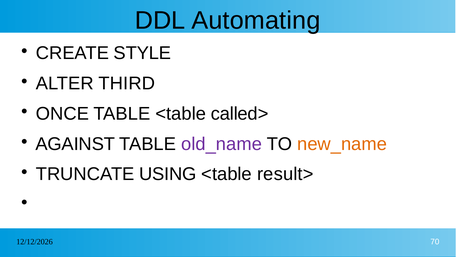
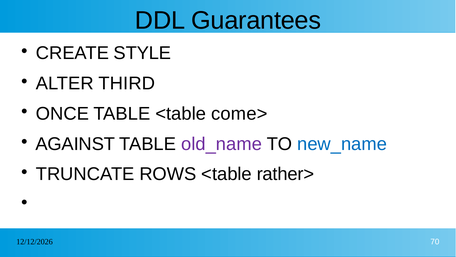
Automating: Automating -> Guarantees (256, 21)
called>: called> -> come> (239, 113)
new_name colour: orange -> blue (342, 144)
USING: USING -> ROWS (168, 174)
result>: result> -> rather> (285, 174)
